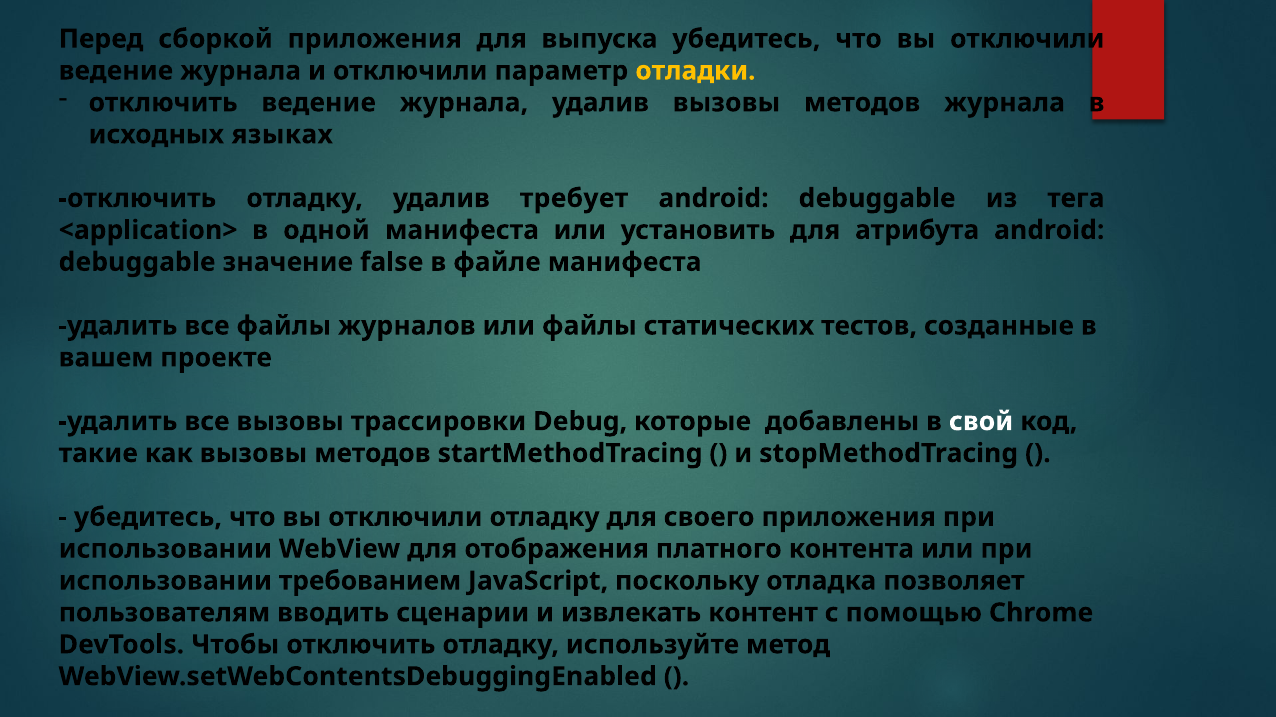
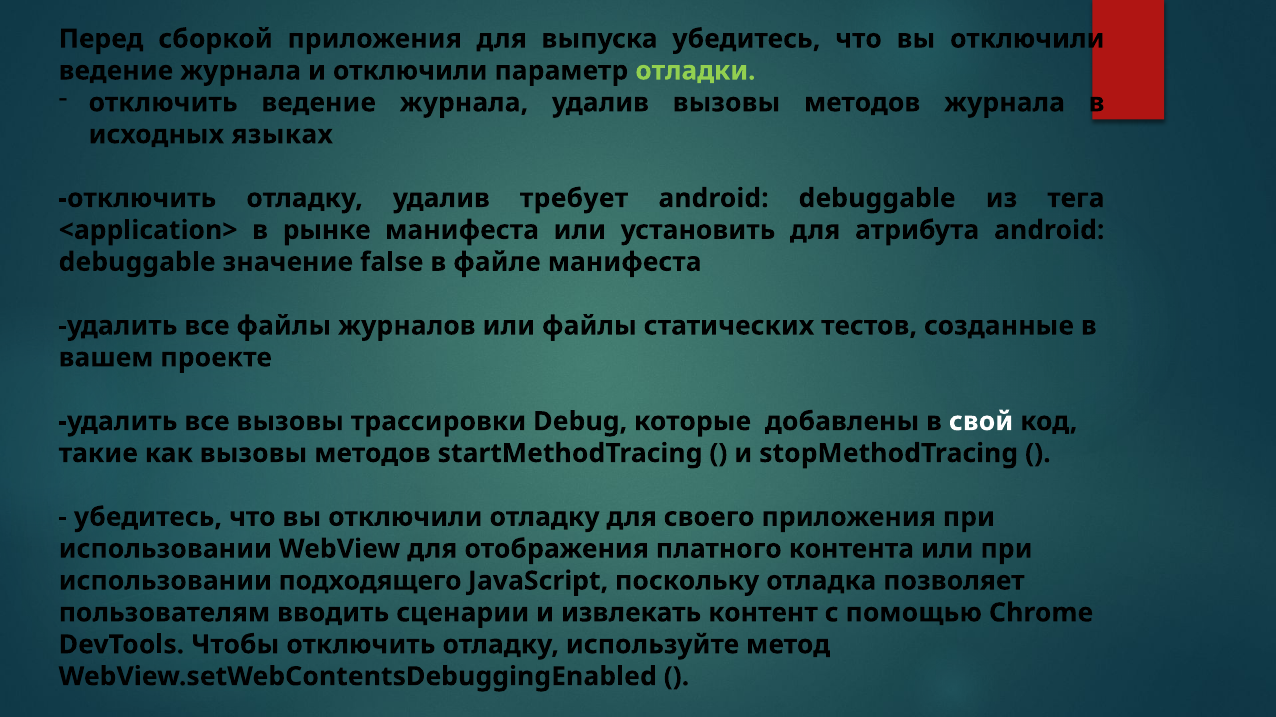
отладки colour: yellow -> light green (695, 71)
одной: одной -> рынке (327, 230)
требованием: требованием -> подходящего (370, 581)
